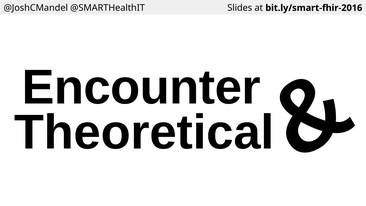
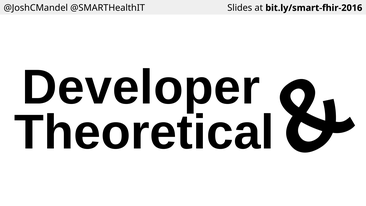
Encounter: Encounter -> Developer (141, 88)
